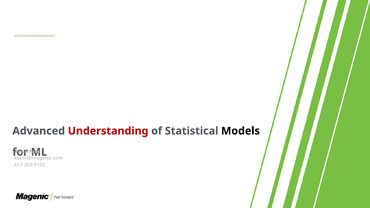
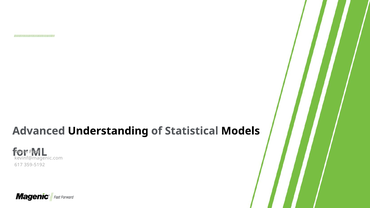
Understanding colour: red -> black (108, 131)
